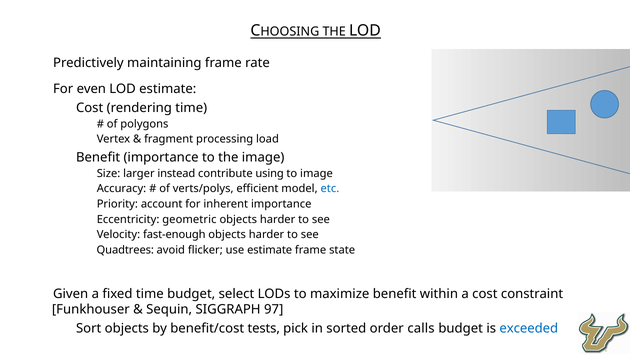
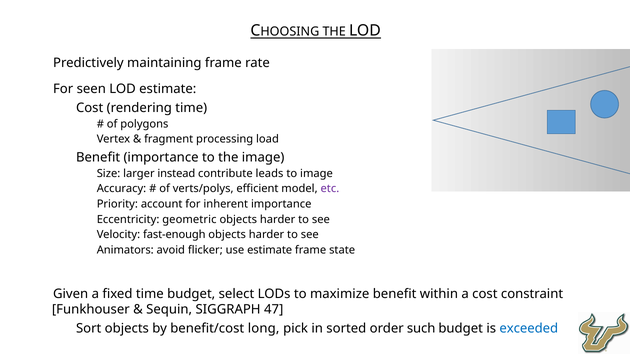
even: even -> seen (91, 89)
using: using -> leads (270, 174)
etc colour: blue -> purple (330, 189)
Quadtrees: Quadtrees -> Animators (125, 250)
97: 97 -> 47 (274, 310)
tests: tests -> long (264, 329)
calls: calls -> such (421, 329)
